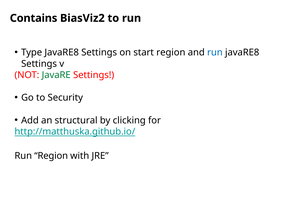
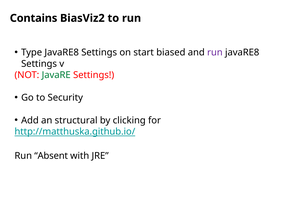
start region: region -> biased (171, 52)
run colour: blue -> purple (215, 52)
Run Region: Region -> Absent (51, 155)
